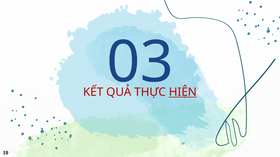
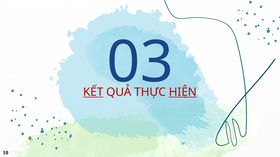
KẾT underline: none -> present (93, 92)
